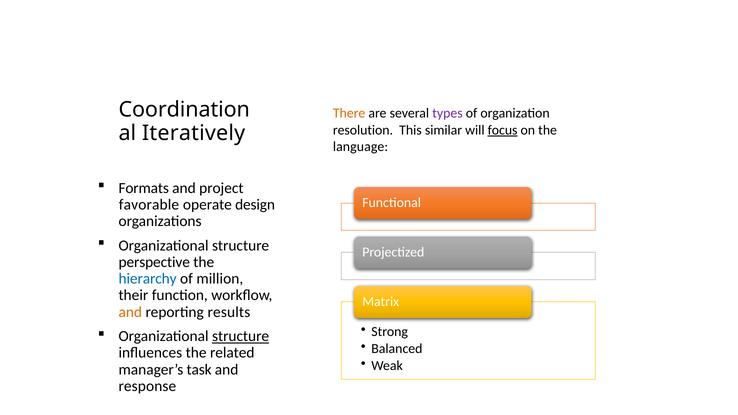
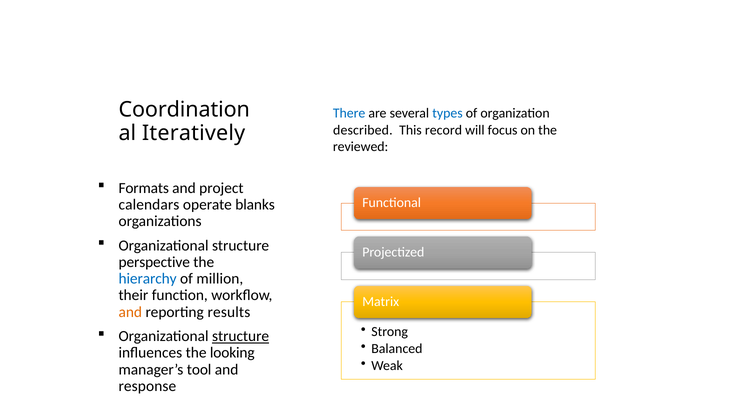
There colour: orange -> blue (349, 113)
types colour: purple -> blue (448, 113)
resolution: resolution -> described (363, 130)
similar: similar -> record (443, 130)
focus underline: present -> none (503, 130)
language: language -> reviewed (361, 147)
favorable: favorable -> calendars (149, 205)
design: design -> blanks (255, 205)
related: related -> looking (232, 353)
task: task -> tool (199, 370)
